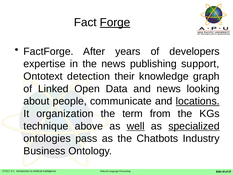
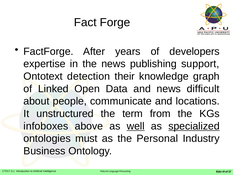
Forge underline: present -> none (115, 22)
looking: looking -> difficult (203, 89)
locations underline: present -> none (198, 101)
organization: organization -> unstructured (65, 113)
technique: technique -> infoboxes (46, 126)
pass: pass -> must (86, 138)
Chatbots: Chatbots -> Personal (157, 138)
